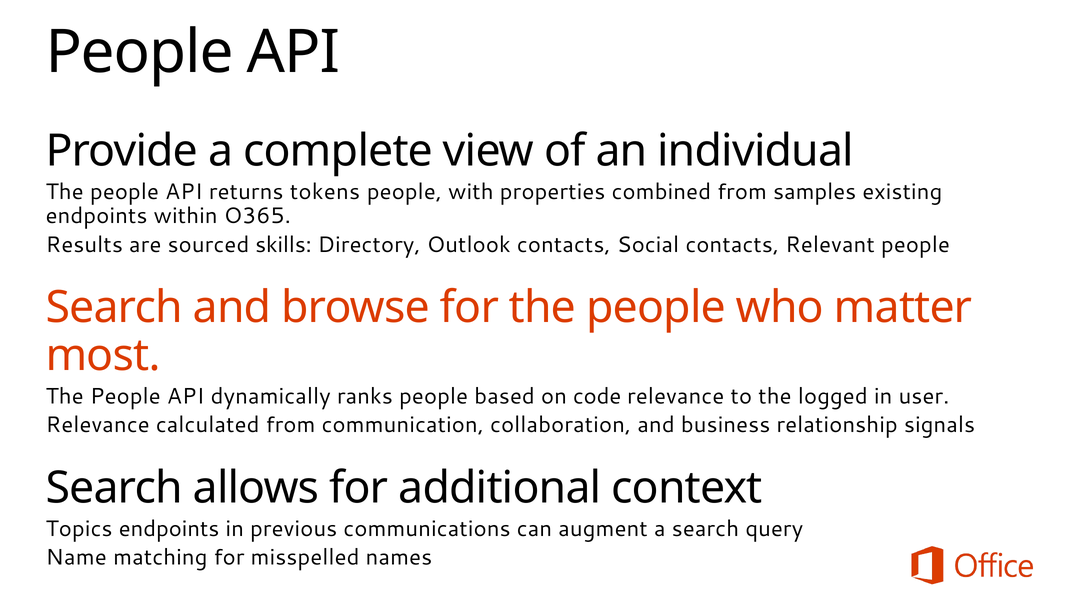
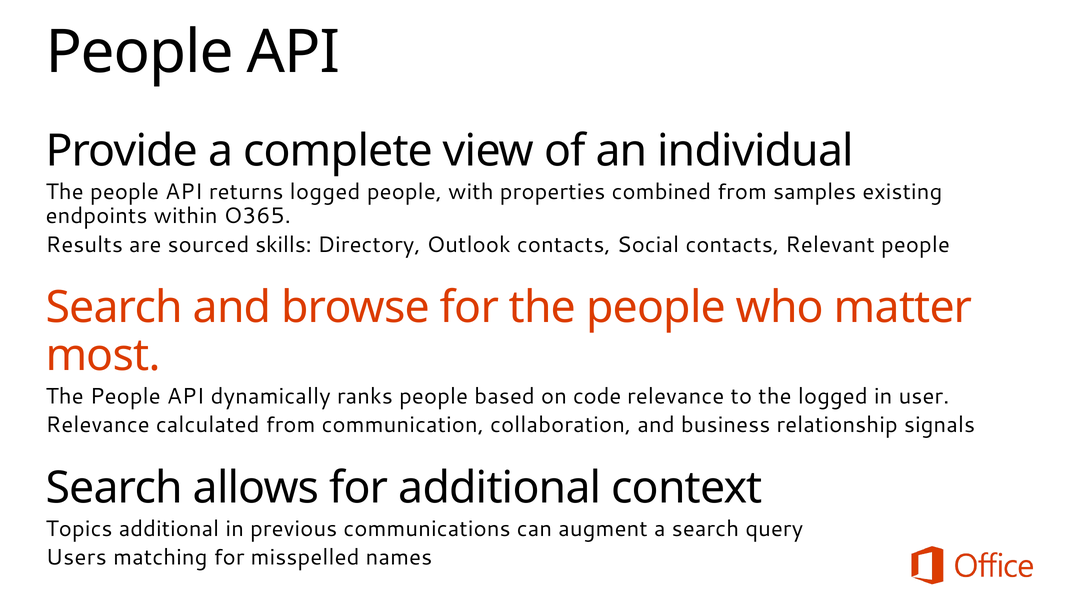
returns tokens: tokens -> logged (325, 192)
Topics endpoints: endpoints -> additional (169, 528)
Name: Name -> Users (76, 557)
